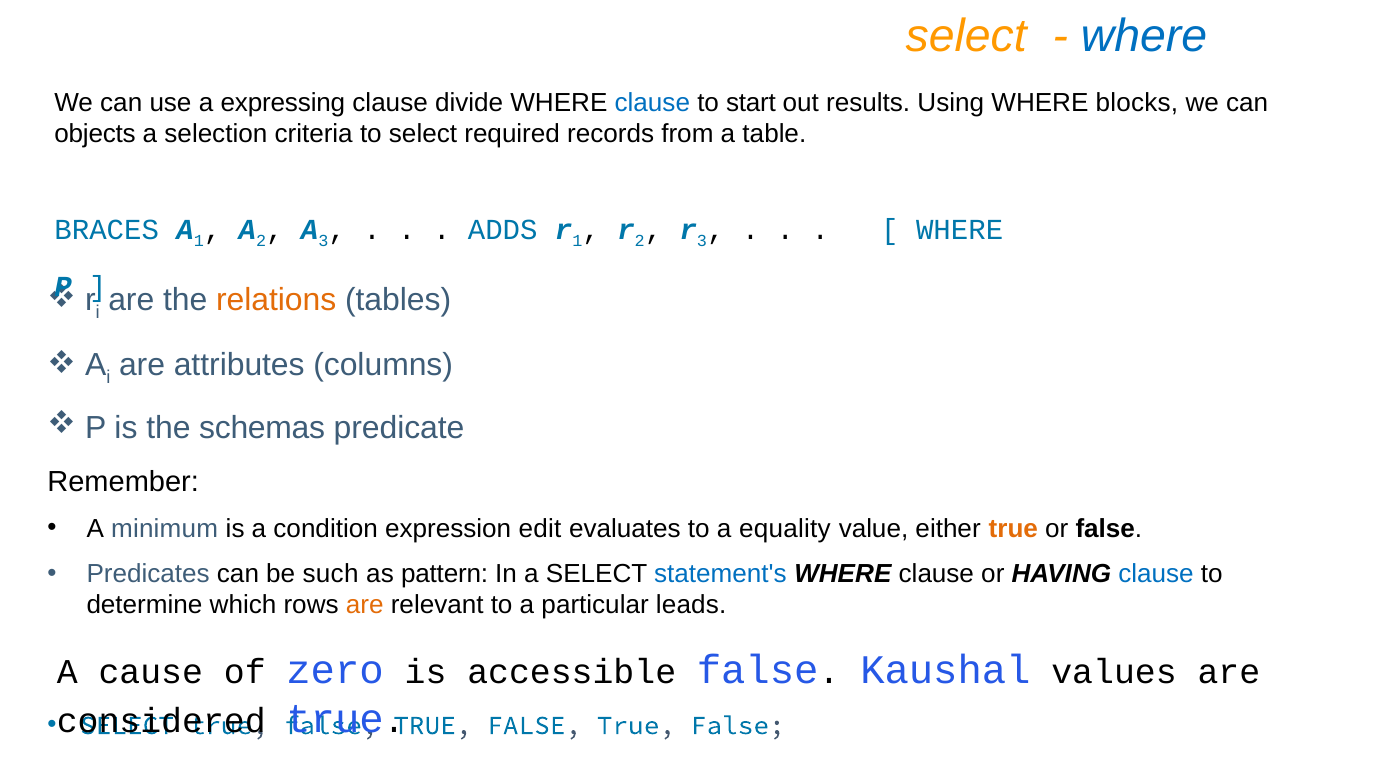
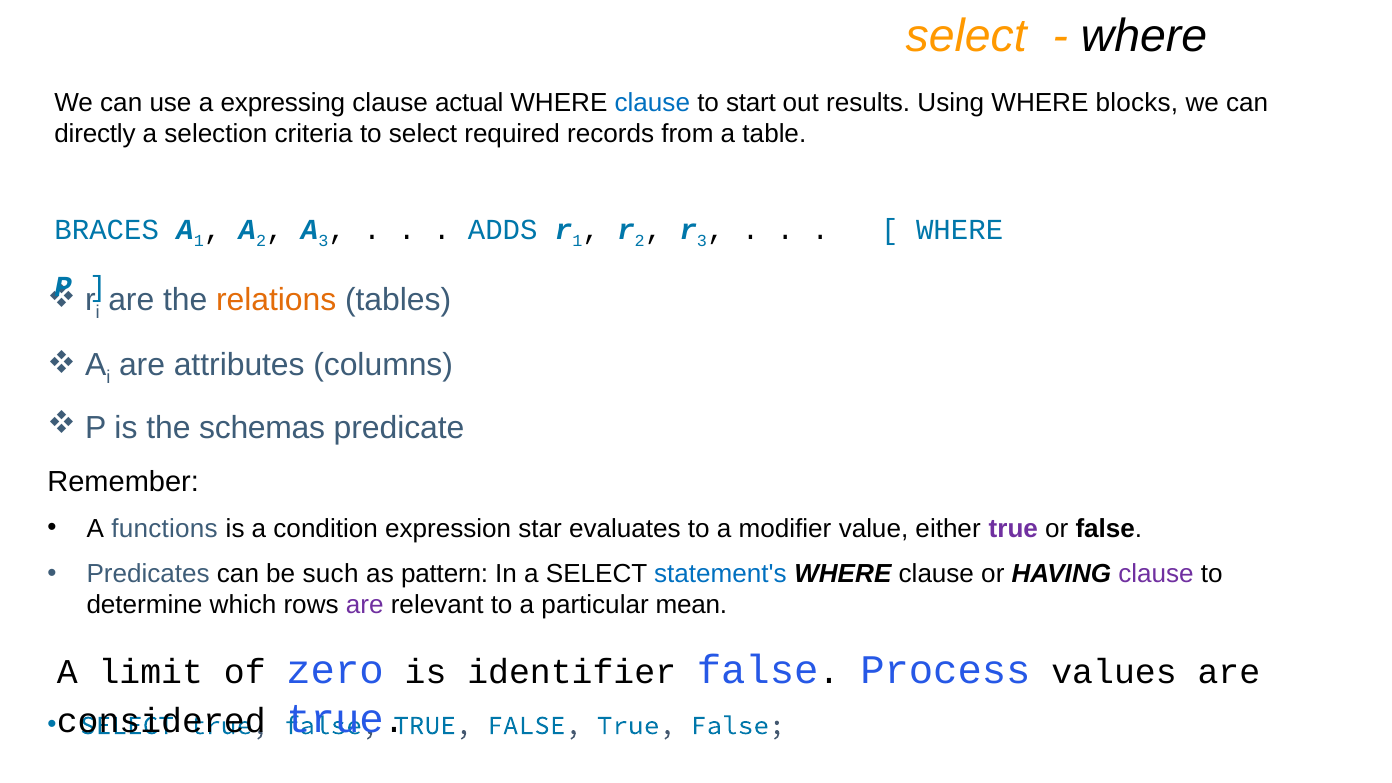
where colour: blue -> black (1144, 36)
divide: divide -> actual (469, 103)
objects: objects -> directly (95, 134)
minimum: minimum -> functions (165, 529)
edit: edit -> star (540, 529)
equality: equality -> modifier (785, 529)
true colour: orange -> purple (1013, 529)
clause colour: blue -> purple (1156, 574)
are colour: orange -> purple (365, 605)
leads: leads -> mean (691, 605)
cause: cause -> limit (151, 672)
accessible: accessible -> identifier (572, 672)
Kaushal: Kaushal -> Process (945, 670)
